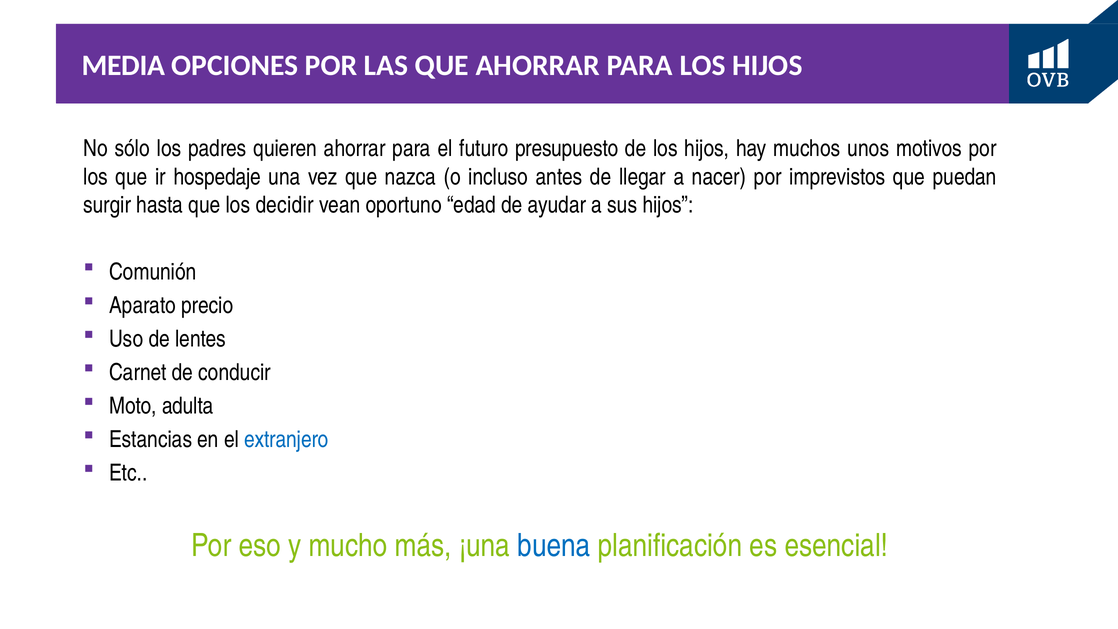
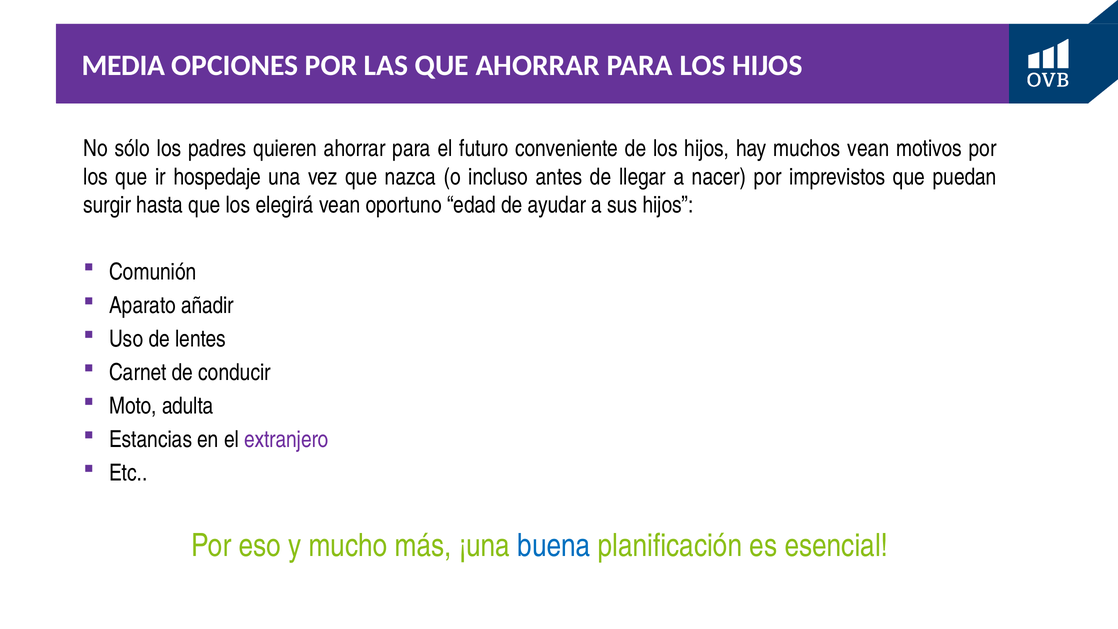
presupuesto: presupuesto -> conveniente (567, 149)
muchos unos: unos -> vean (868, 149)
decidir: decidir -> elegirá (285, 205)
precio: precio -> añadir (207, 305)
extranjero colour: blue -> purple (286, 439)
